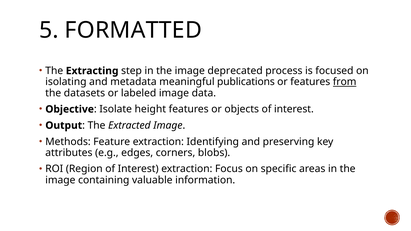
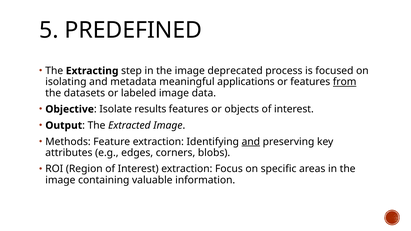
FORMATTED: FORMATTED -> PREDEFINED (133, 30)
publications: publications -> applications (246, 82)
height: height -> results (150, 109)
and underline: none -> present (251, 142)
